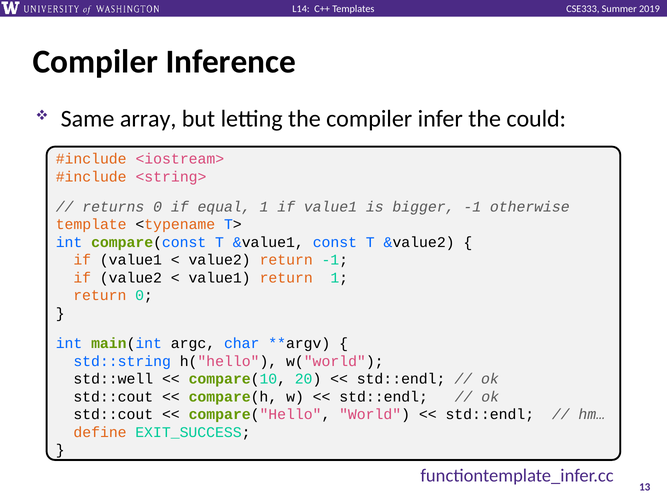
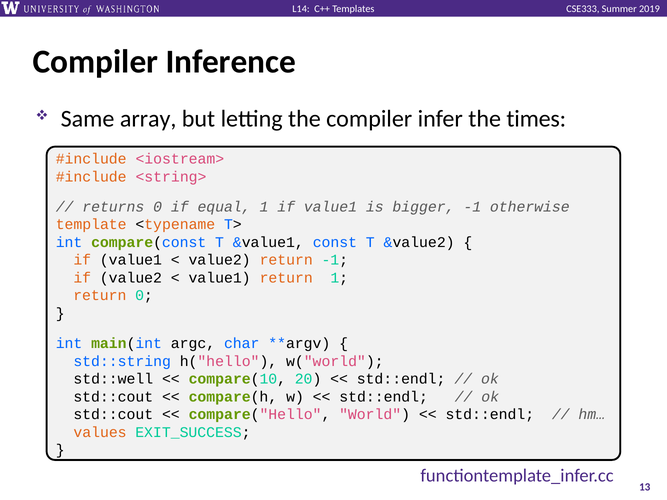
could: could -> times (536, 119)
define: define -> values (100, 432)
